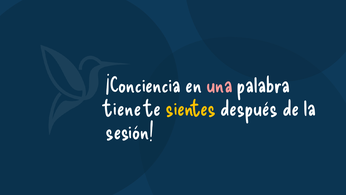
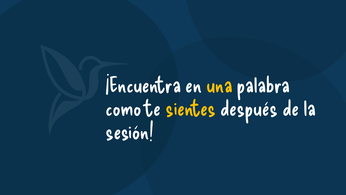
¡Conciencia: ¡Conciencia -> ¡Encuentra (143, 85)
una colour: pink -> yellow (220, 85)
tiene: tiene -> como (124, 109)
